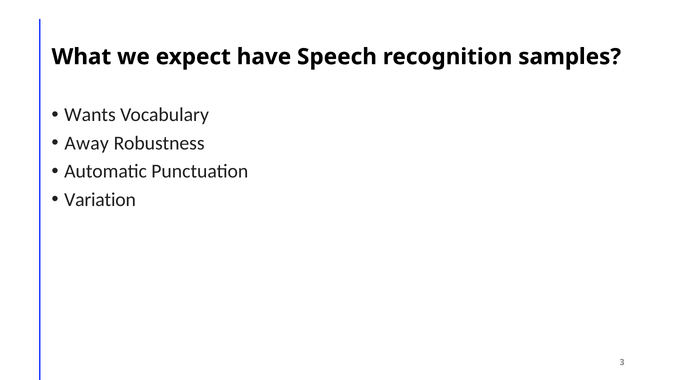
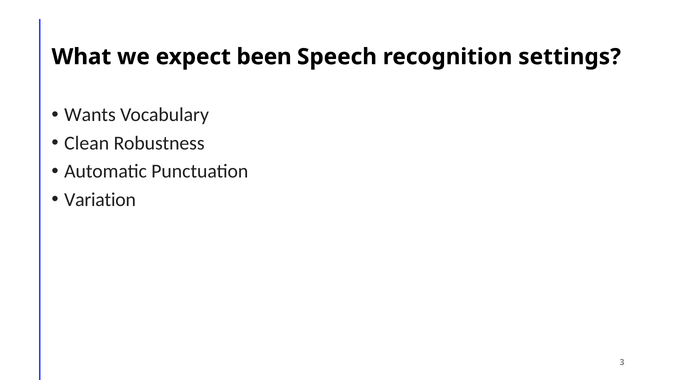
have: have -> been (264, 57)
samples: samples -> settings (570, 57)
Away: Away -> Clean (87, 143)
